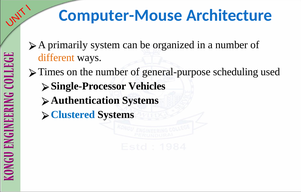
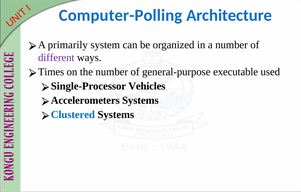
Computer-Mouse: Computer-Mouse -> Computer-Polling (121, 15)
different colour: orange -> purple (56, 57)
scheduling: scheduling -> executable (236, 72)
Authentication: Authentication -> Accelerometers (85, 100)
